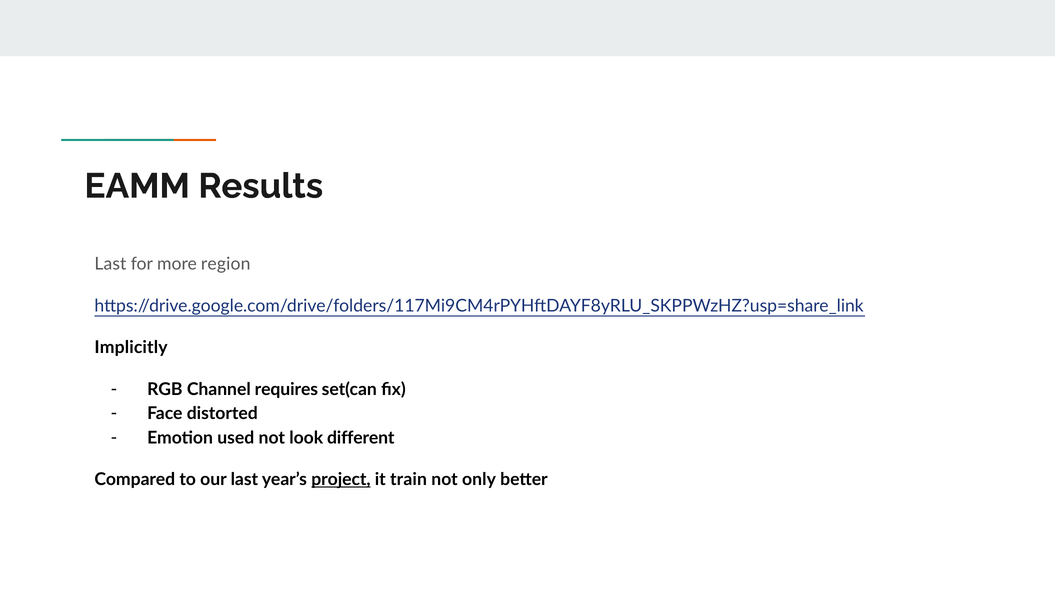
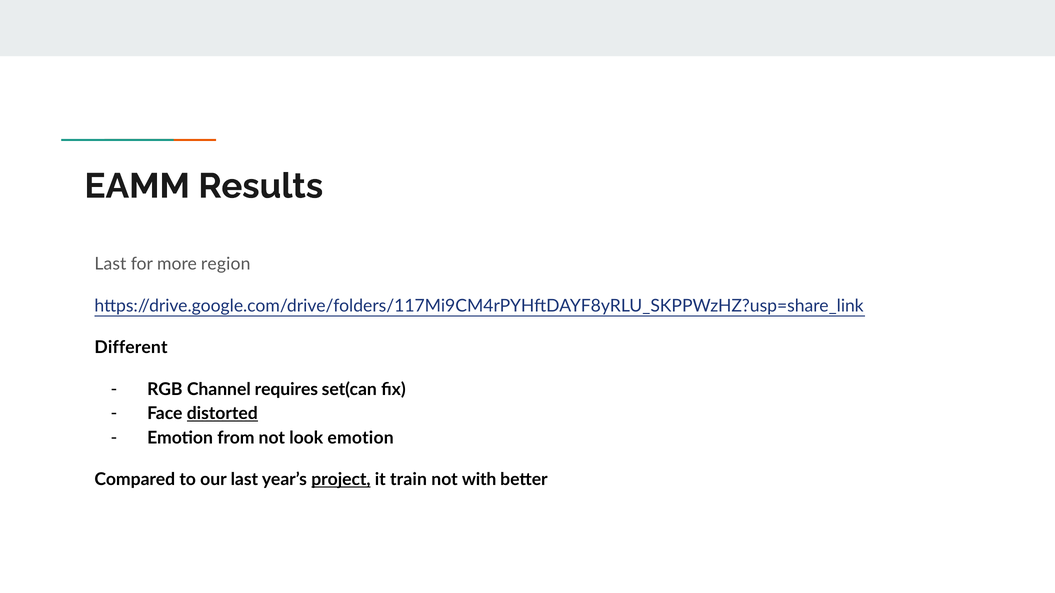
Implicitly: Implicitly -> Different (131, 348)
distorted underline: none -> present (222, 414)
used: used -> from (236, 438)
look different: different -> emotion (361, 438)
only: only -> with (479, 480)
